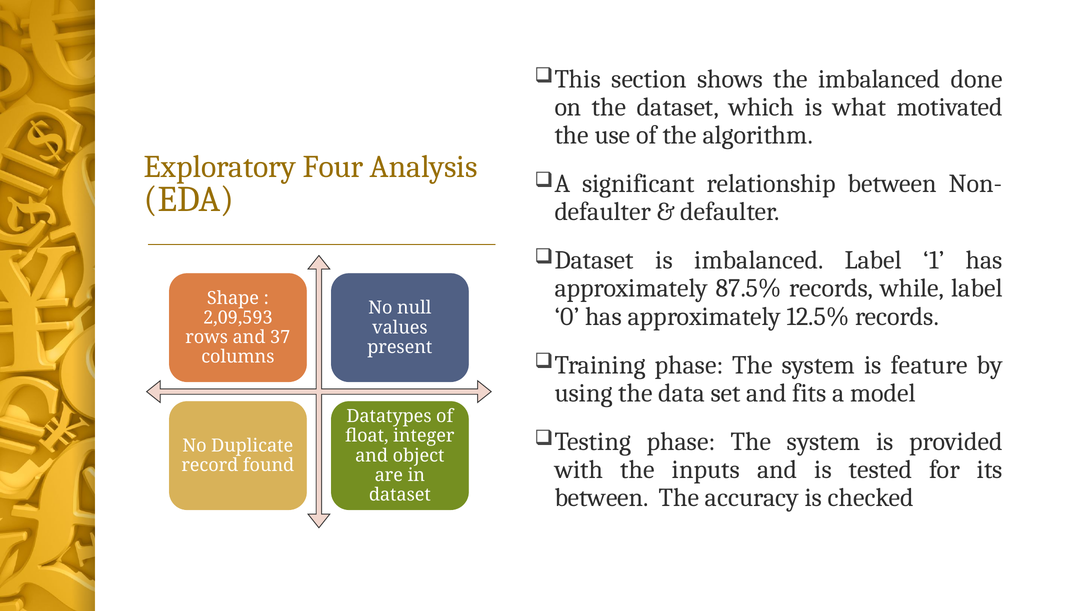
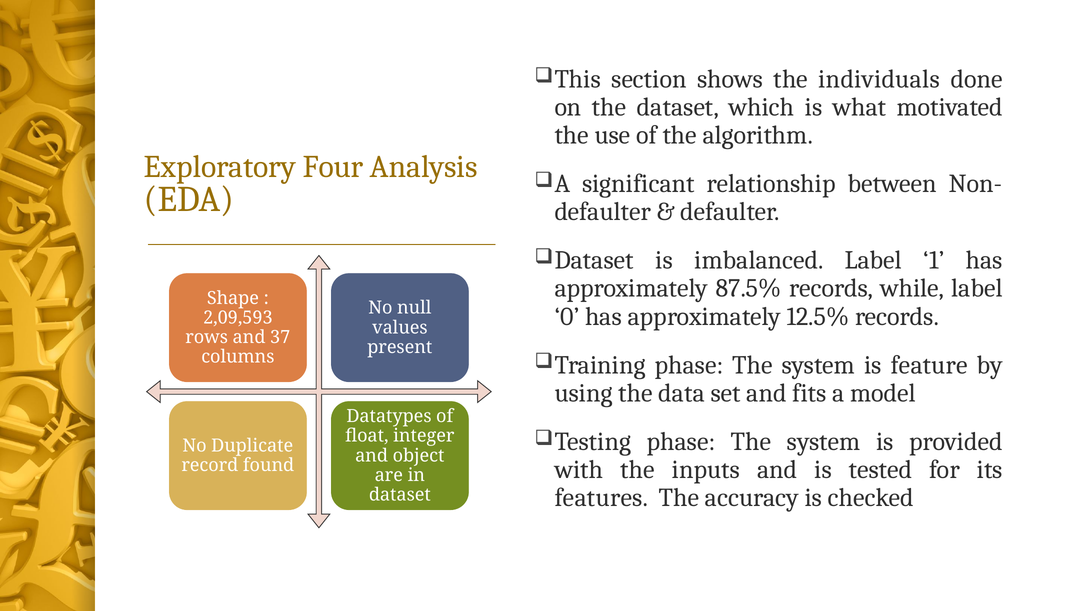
the imbalanced: imbalanced -> individuals (879, 79)
between: between -> features (601, 498)
